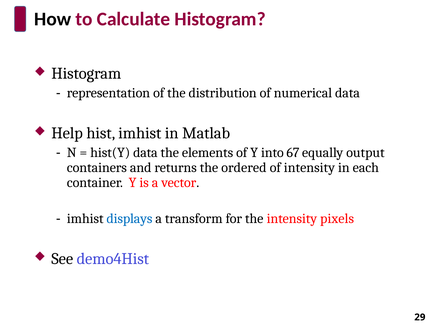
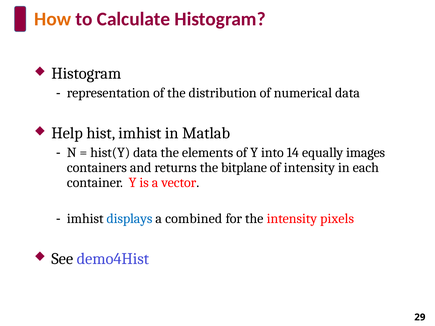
How colour: black -> orange (53, 19)
67: 67 -> 14 (293, 153)
output: output -> images (366, 153)
ordered: ordered -> bitplane (244, 168)
transform: transform -> combined (194, 219)
